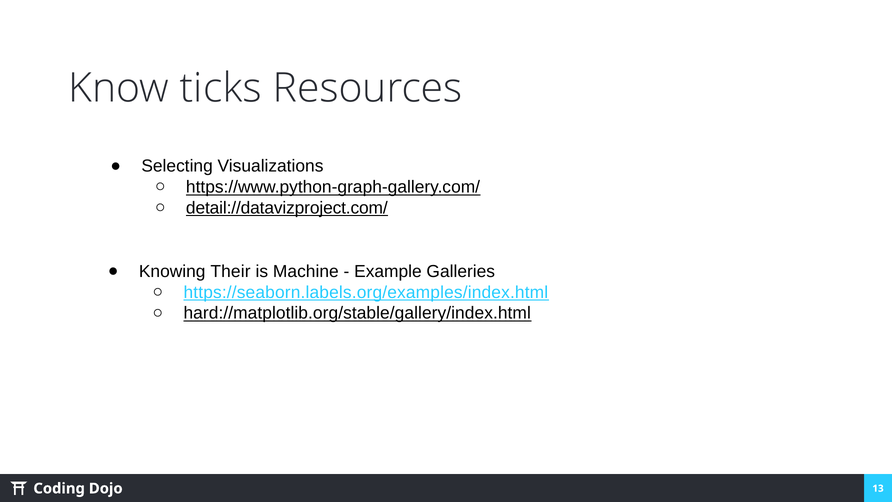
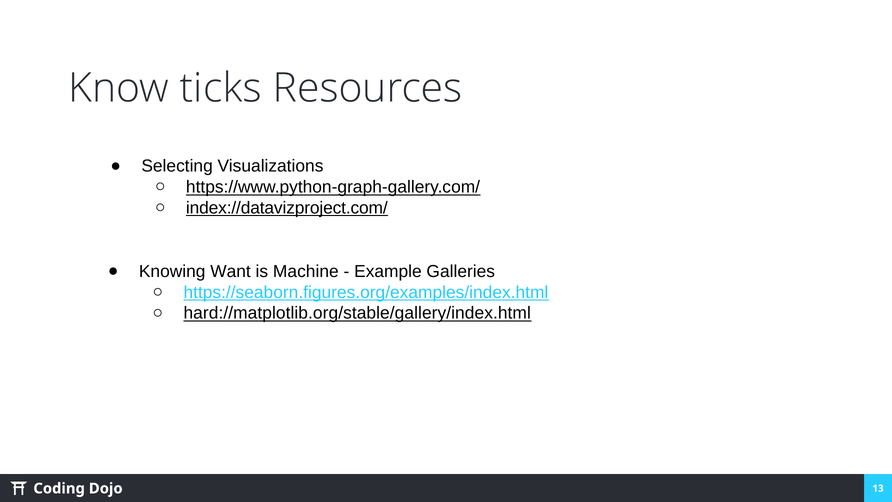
detail://datavizproject.com/: detail://datavizproject.com/ -> index://datavizproject.com/ (287, 208)
Their: Their -> Want (231, 271)
https://seaborn.labels.org/examples/index.html: https://seaborn.labels.org/examples/index.html -> https://seaborn.figures.org/examples/index.html (366, 292)
